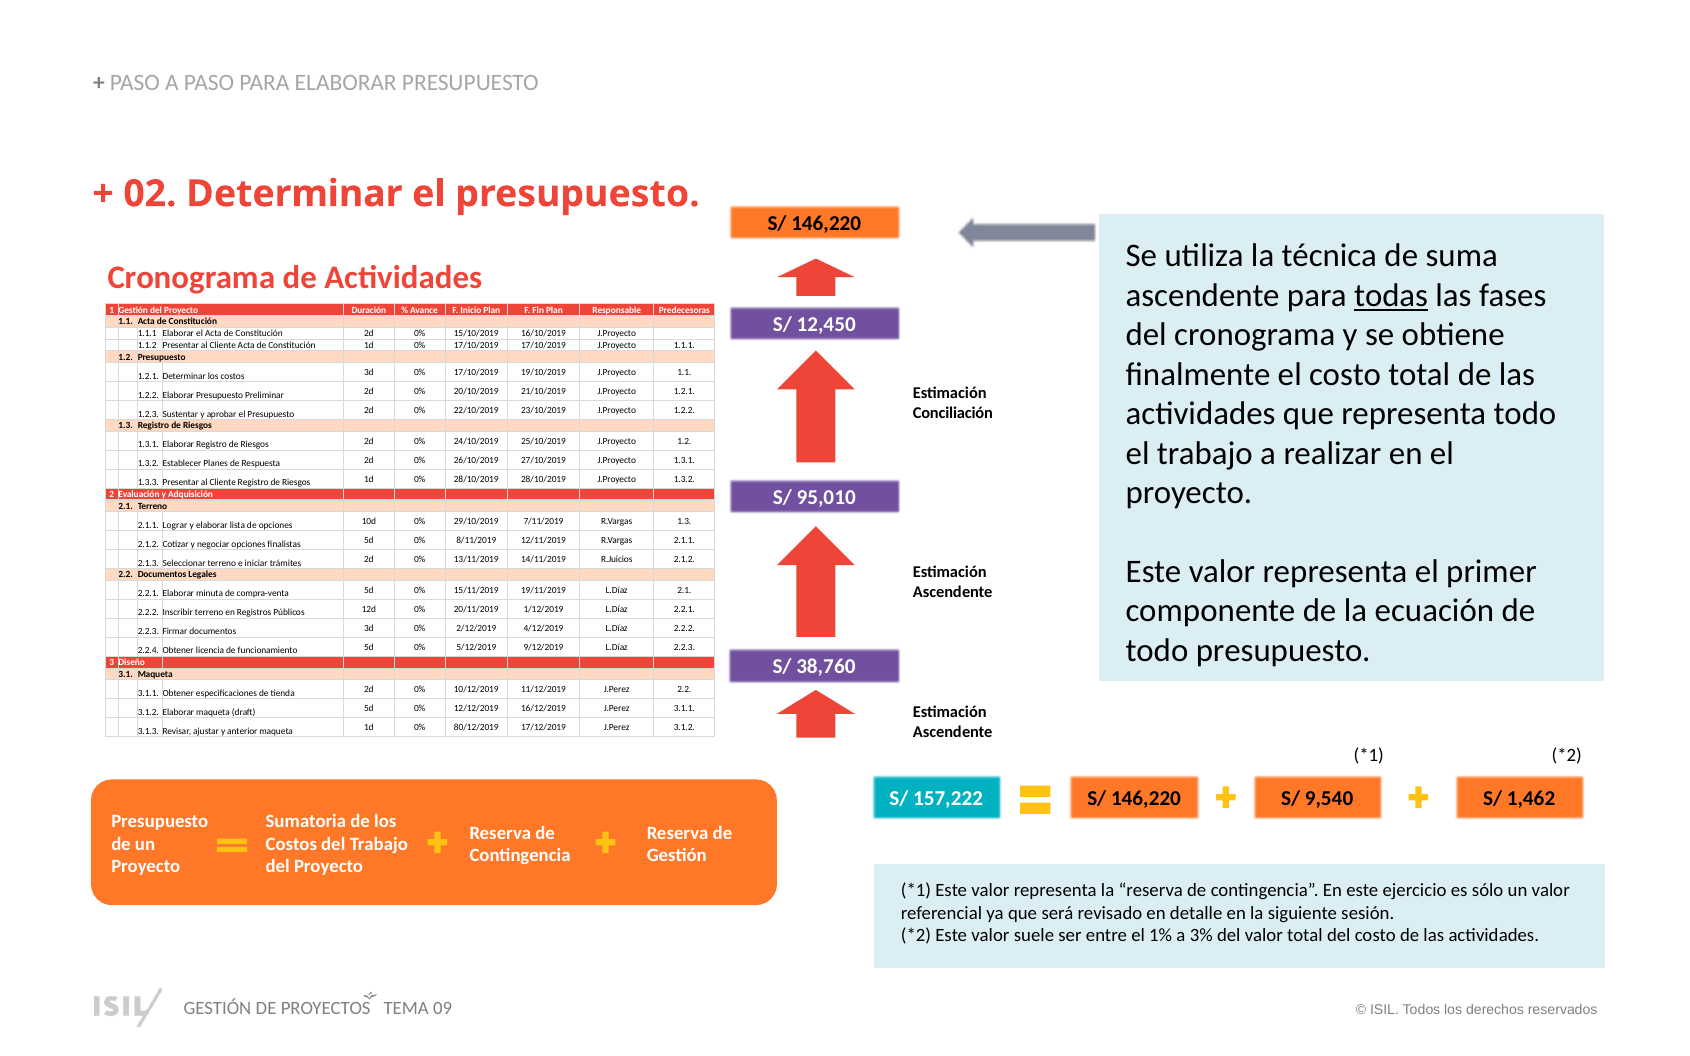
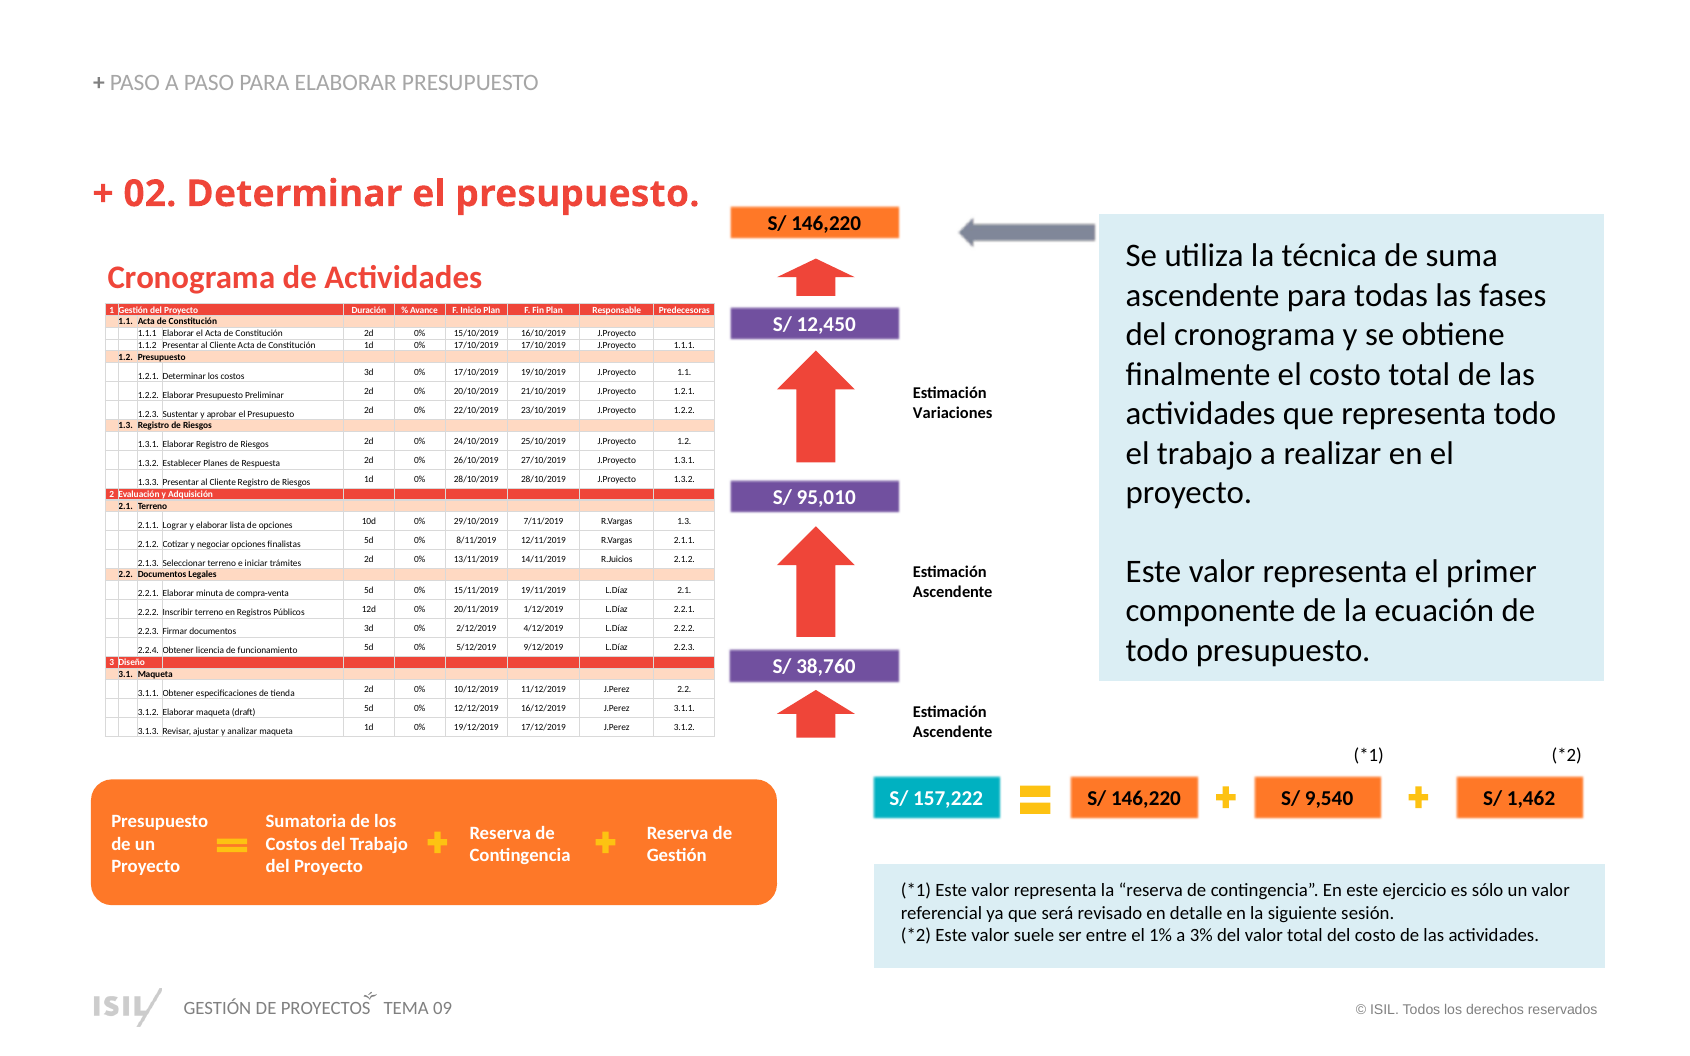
todas underline: present -> none (1391, 296)
Conciliación: Conciliación -> Variaciones (953, 413)
anterior: anterior -> analizar (242, 731)
80/12/2019: 80/12/2019 -> 19/12/2019 (476, 728)
